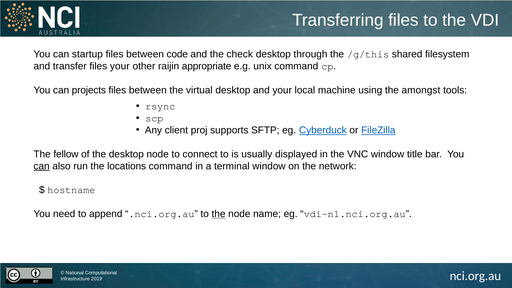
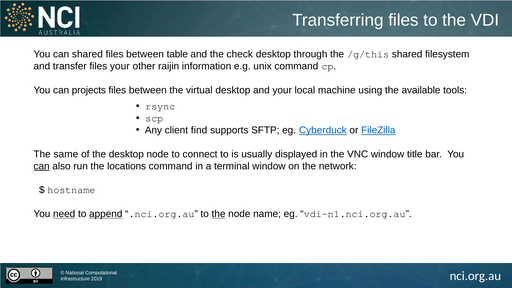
can startup: startup -> shared (87, 54)
code: code -> table (177, 54)
appropriate: appropriate -> information (207, 66)
amongst: amongst -> available (421, 90)
proj: proj -> find (199, 130)
fellow: fellow -> same (66, 154)
need underline: none -> present (64, 214)
append underline: none -> present (106, 214)
